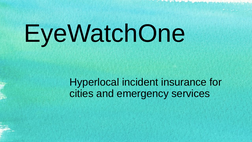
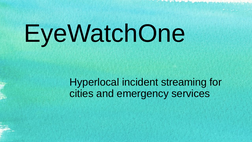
insurance: insurance -> streaming (184, 82)
